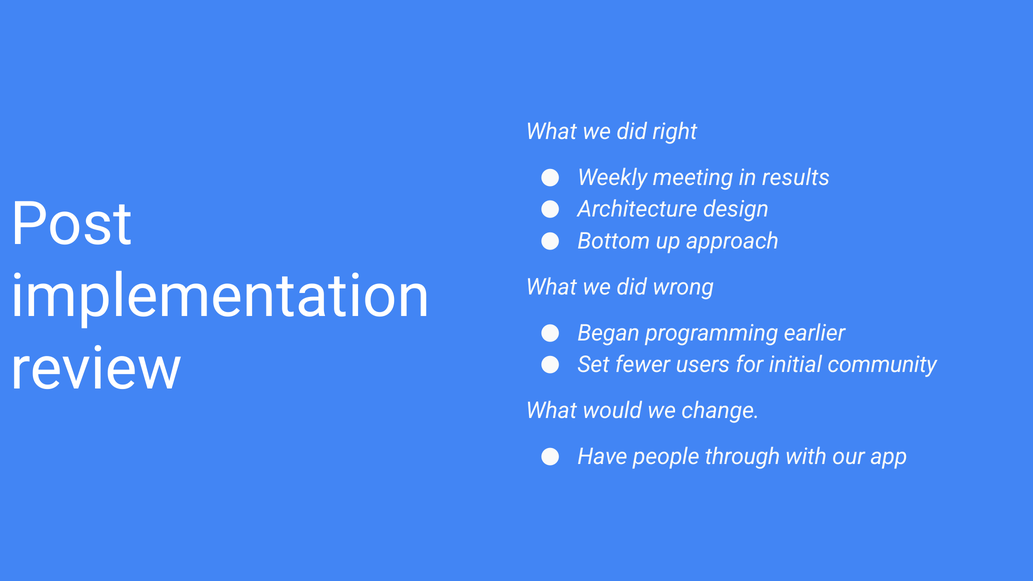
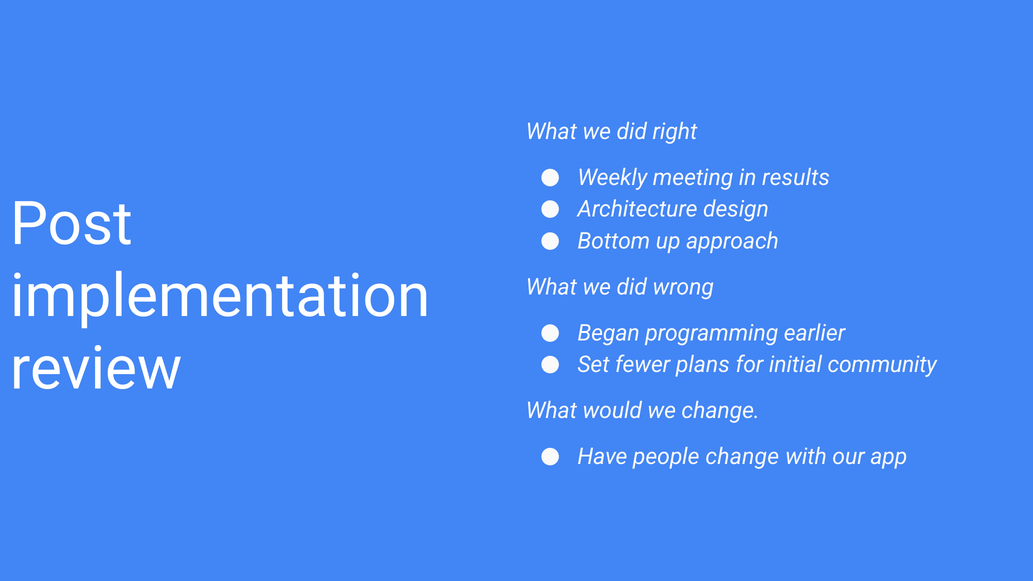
users: users -> plans (703, 365)
people through: through -> change (742, 457)
